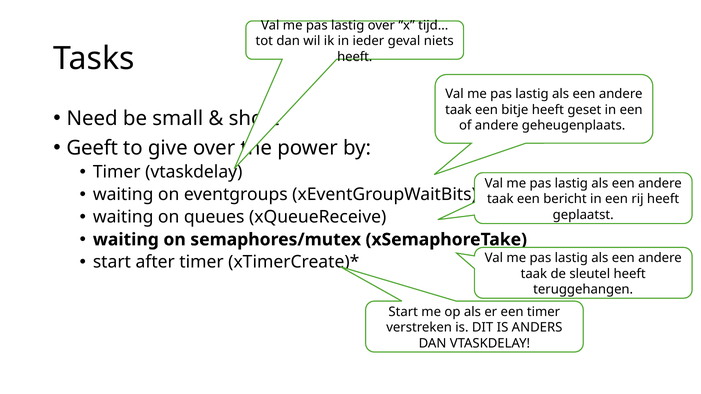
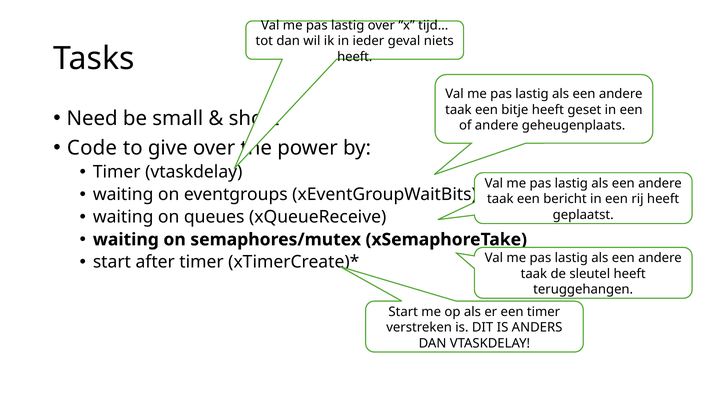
Geeft: Geeft -> Code (92, 148)
